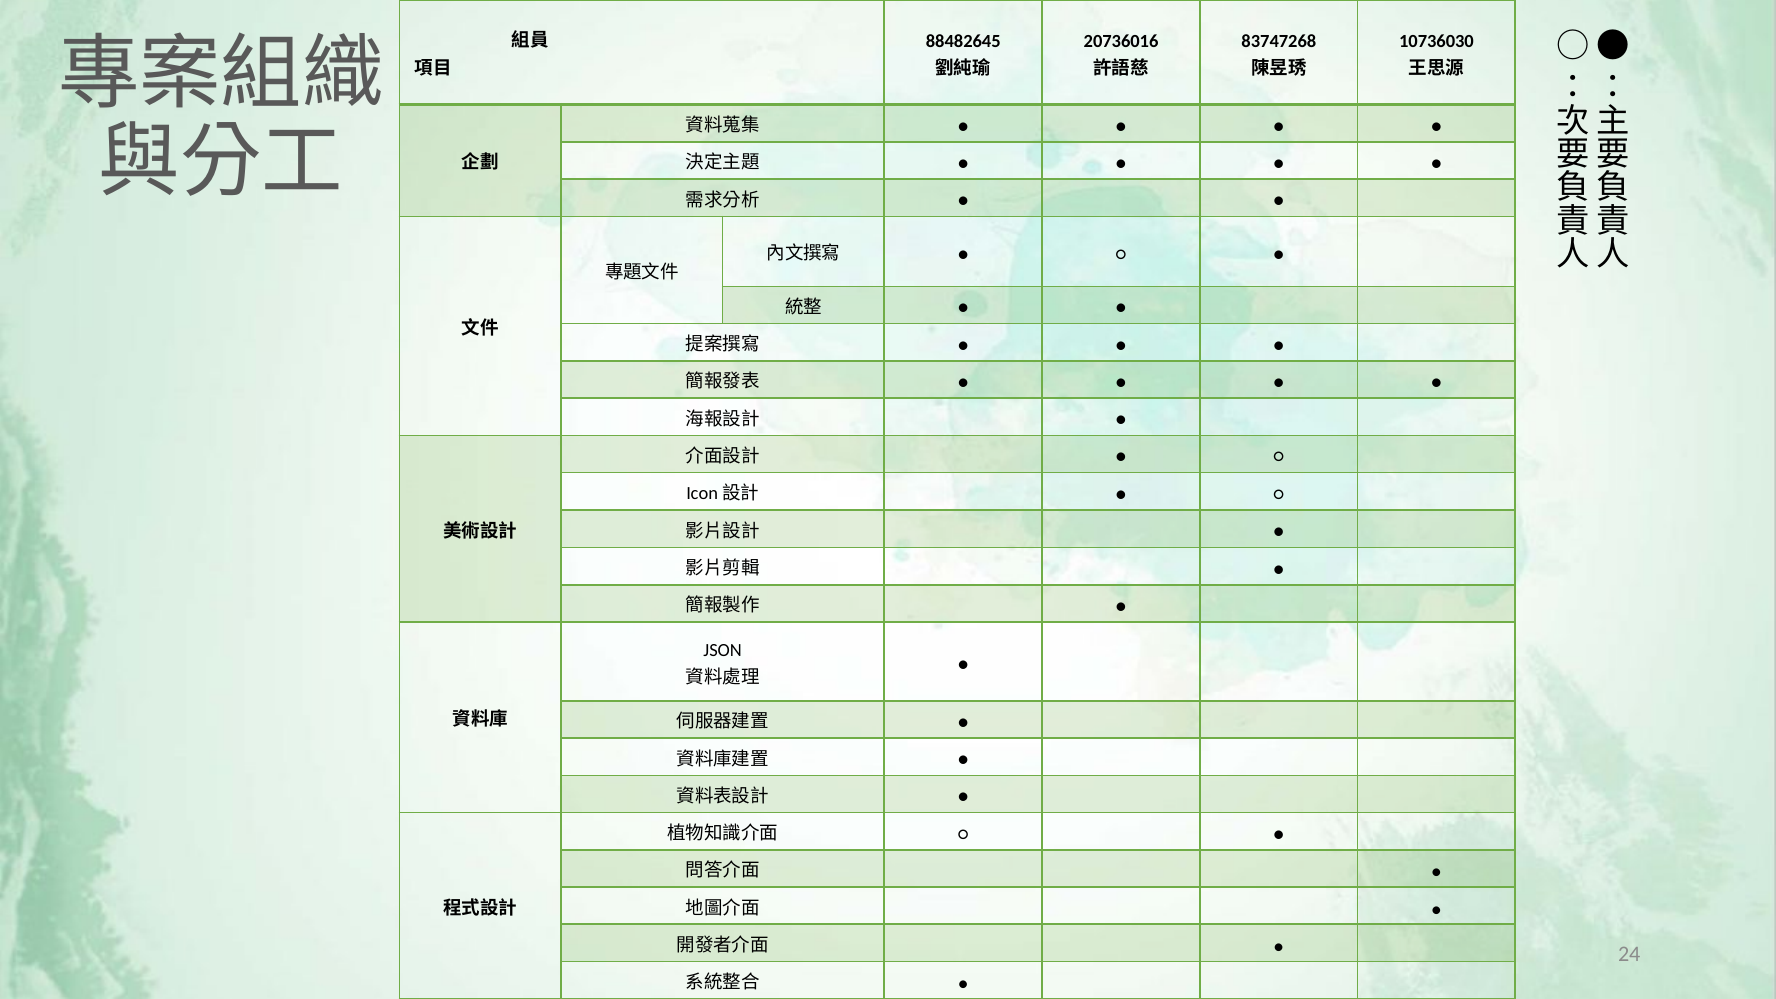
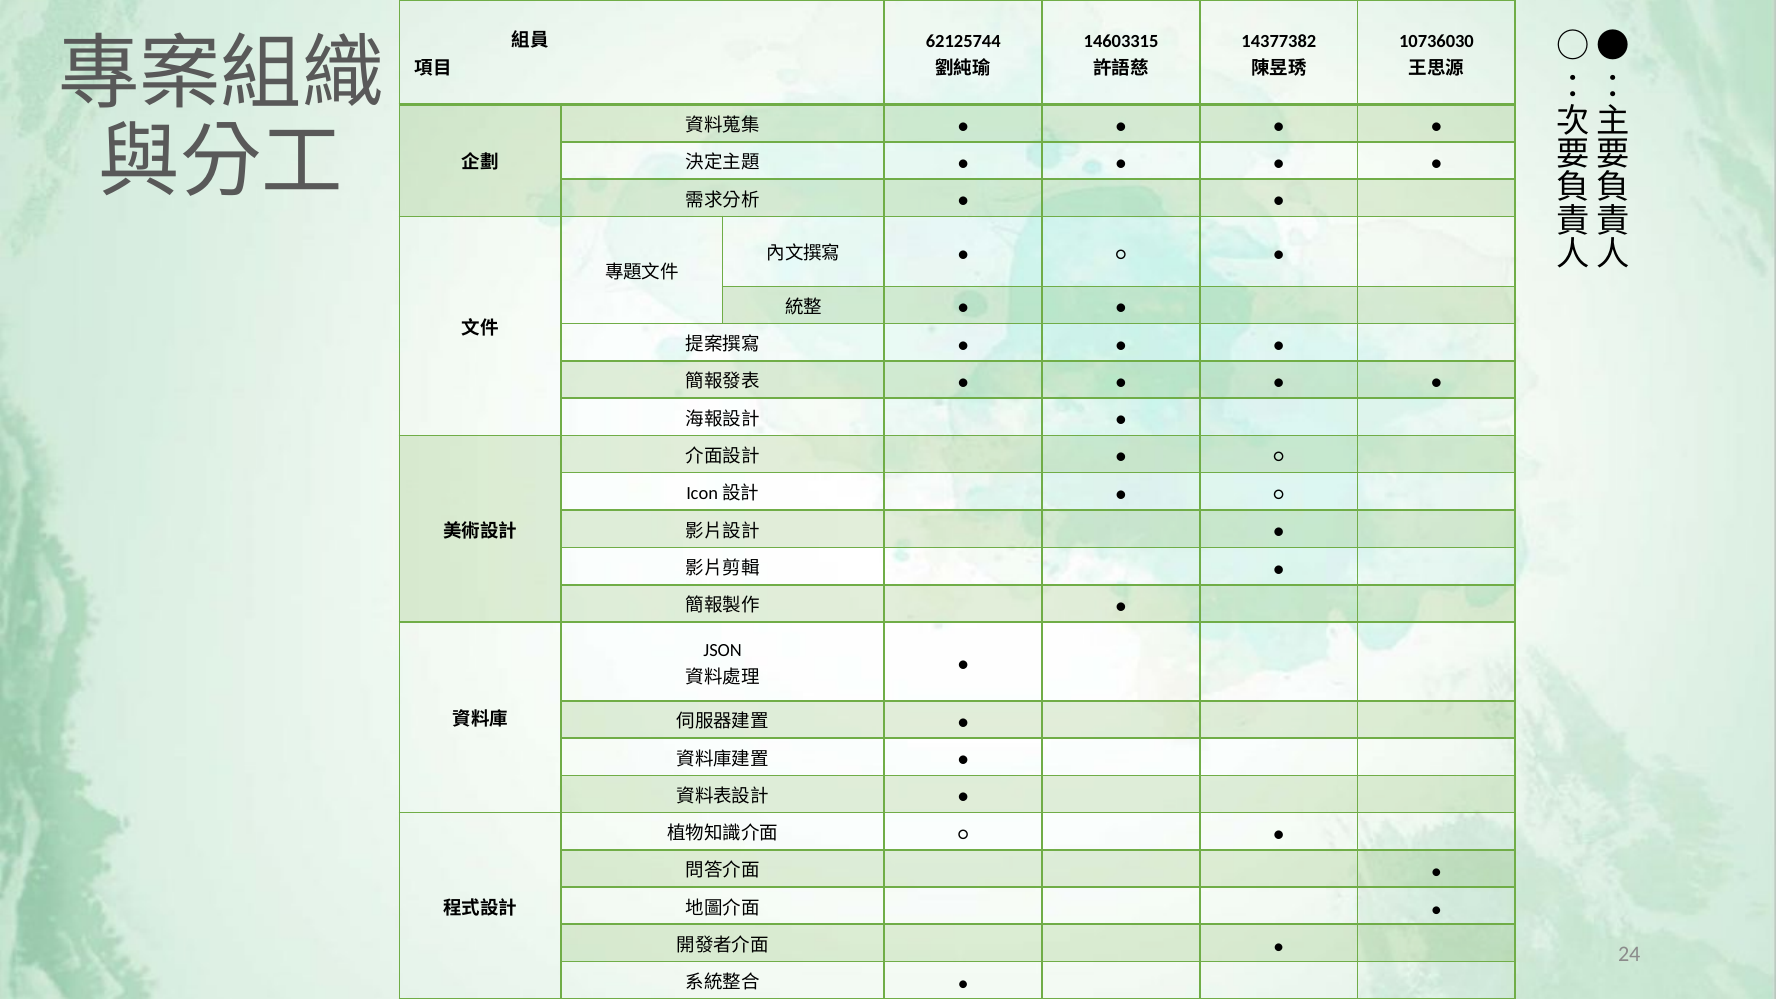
88482645: 88482645 -> 62125744 (963, 41)
20736016: 20736016 -> 14603315 (1121, 41)
83747268: 83747268 -> 14377382 (1279, 41)
